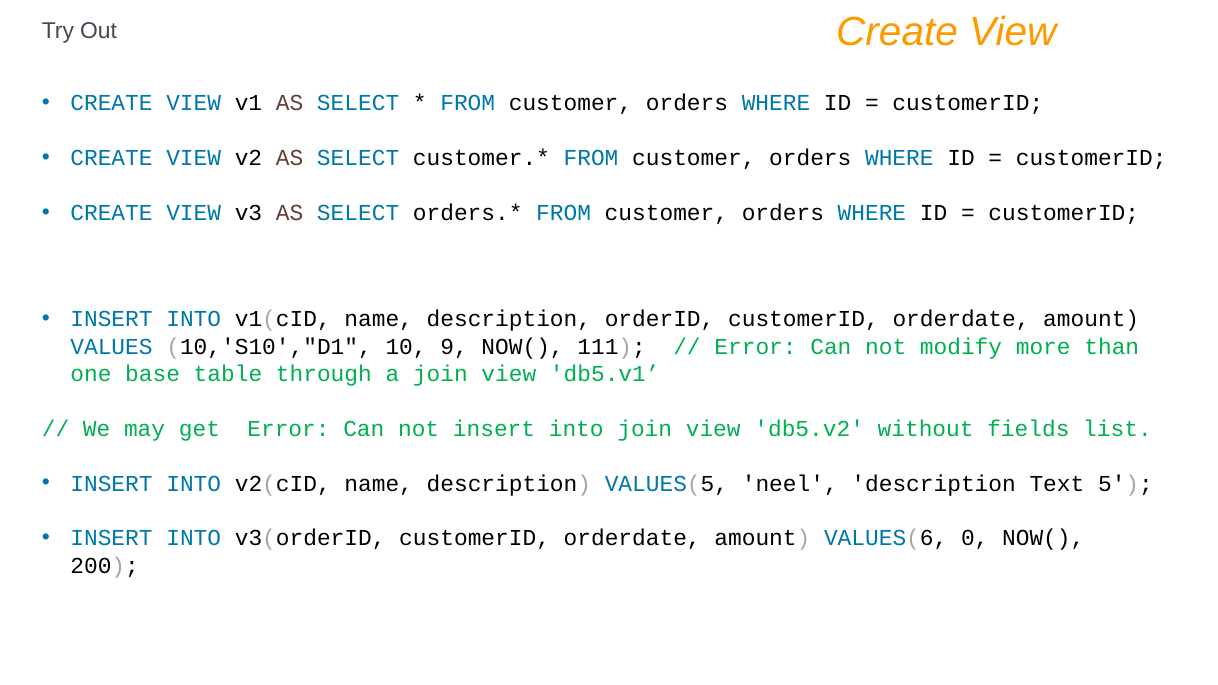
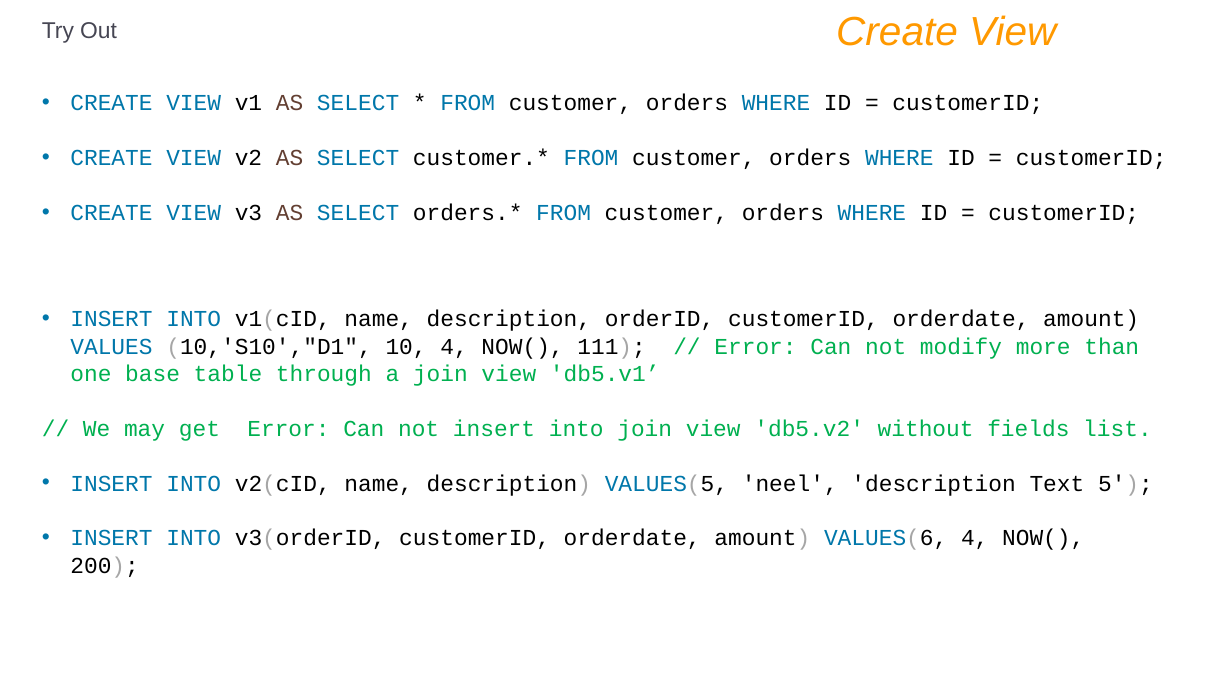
10 9: 9 -> 4 (454, 347)
VALUES(6 0: 0 -> 4 (975, 538)
